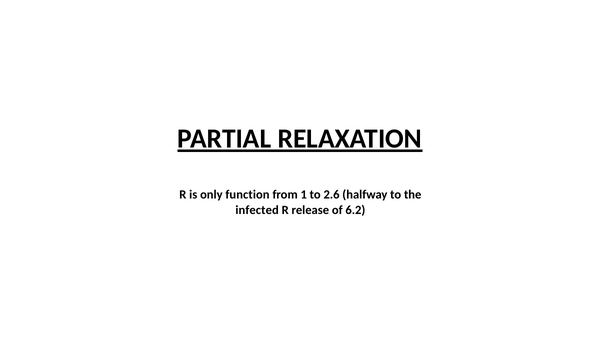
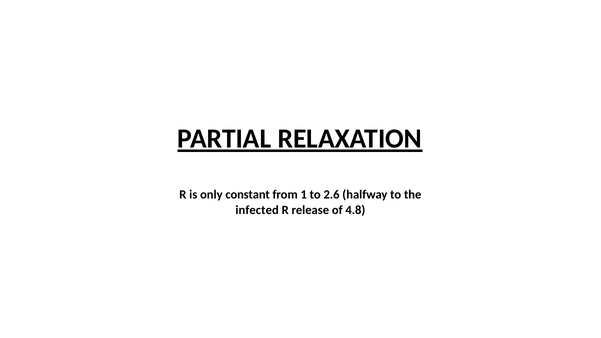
function: function -> constant (248, 195)
6.2: 6.2 -> 4.8 (355, 210)
